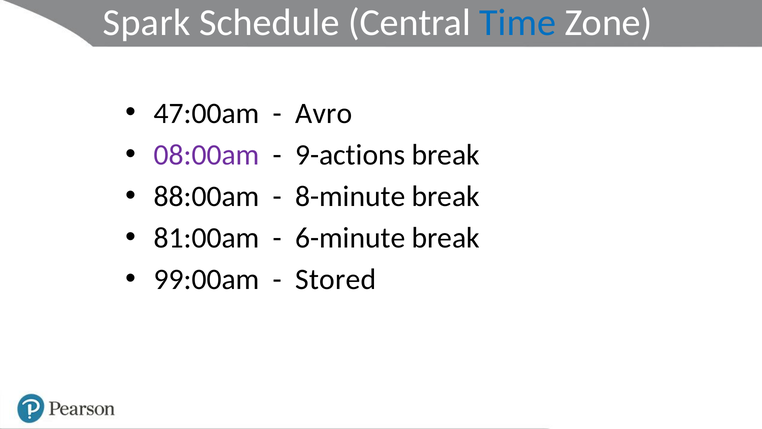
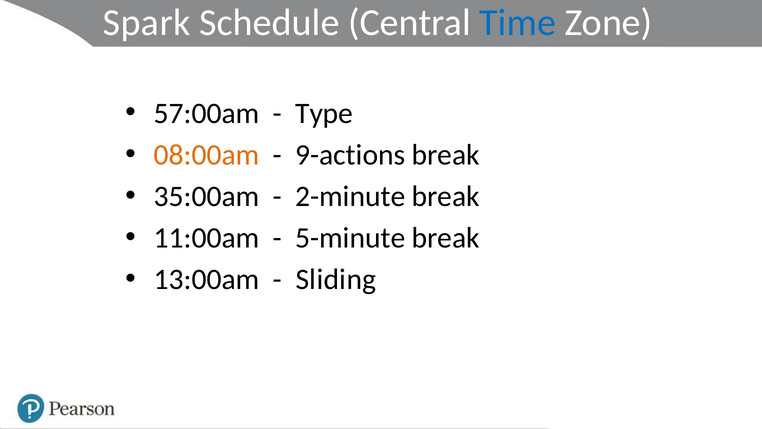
47:00am: 47:00am -> 57:00am (207, 113)
Avro: Avro -> Type (324, 113)
08:00am colour: purple -> orange (207, 155)
88:00am: 88:00am -> 35:00am (207, 196)
8-minute: 8-minute -> 2-minute (350, 196)
81:00am: 81:00am -> 11:00am (207, 238)
6-minute: 6-minute -> 5-minute (350, 238)
99:00am: 99:00am -> 13:00am (207, 279)
Stored: Stored -> Sliding (336, 279)
